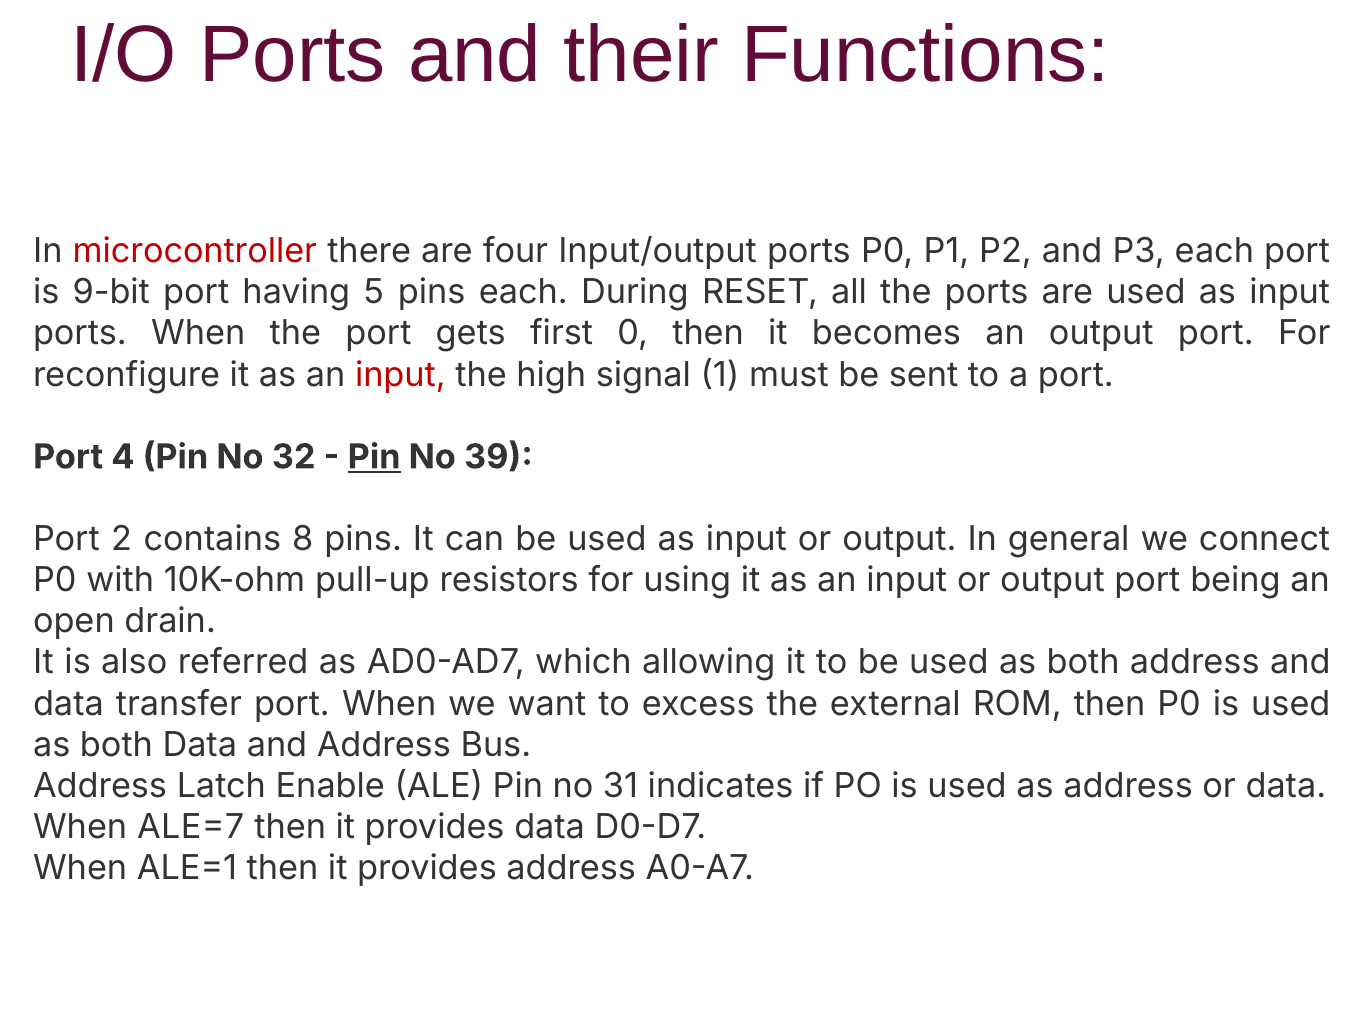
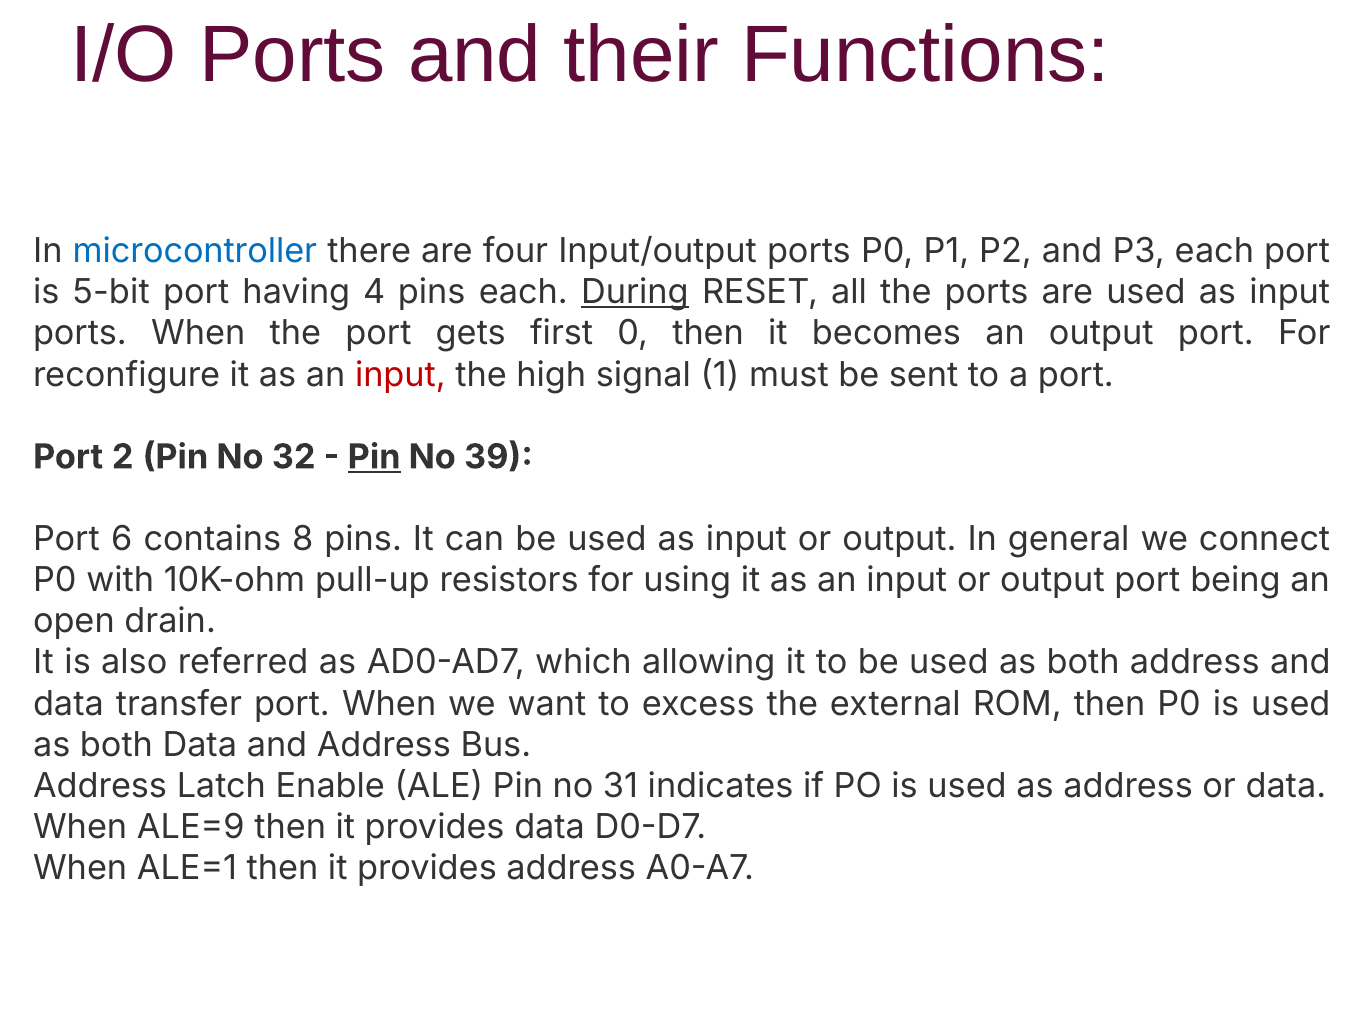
microcontroller colour: red -> blue (195, 251)
9-bit: 9-bit -> 5-bit (111, 293)
5: 5 -> 4 (374, 293)
During underline: none -> present (635, 293)
4: 4 -> 2 (123, 457)
2: 2 -> 6 (122, 539)
ALE=7: ALE=7 -> ALE=9 (191, 827)
